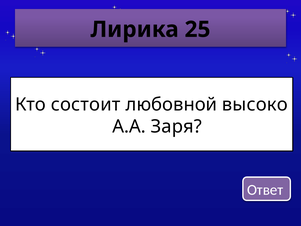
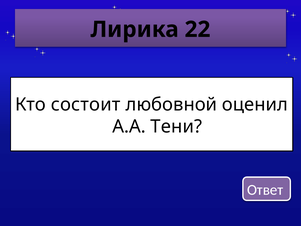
25: 25 -> 22 (197, 29)
высоко: высоко -> оценил (255, 104)
Заря: Заря -> Тени (176, 126)
